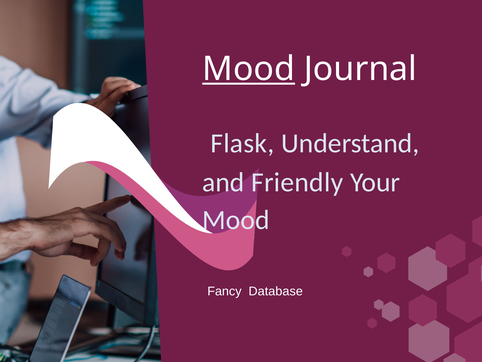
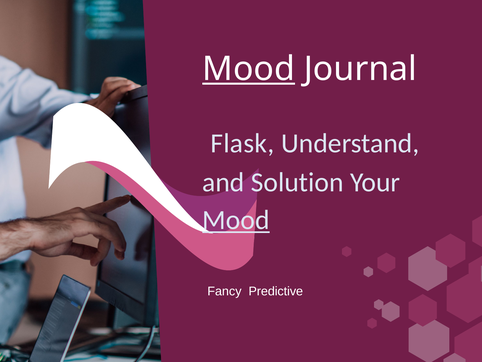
Friendly: Friendly -> Solution (297, 182)
Mood underline: none -> present (236, 220)
Database: Database -> Predictive (276, 291)
